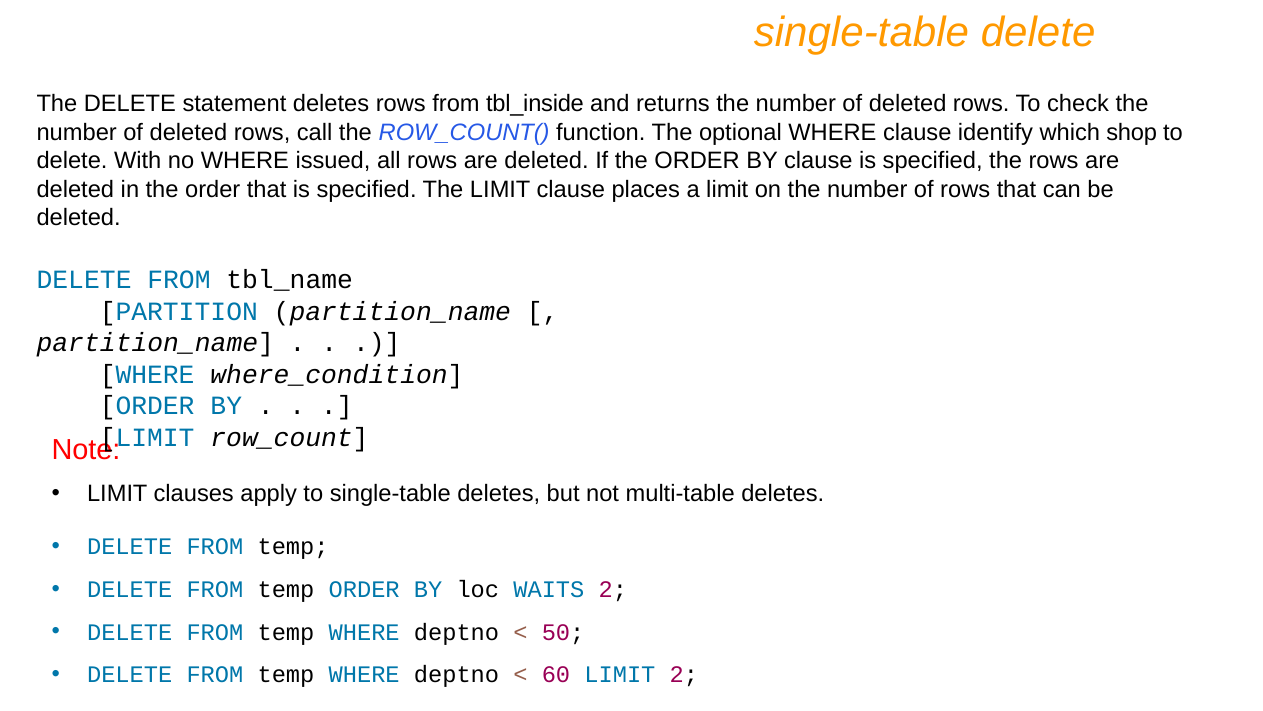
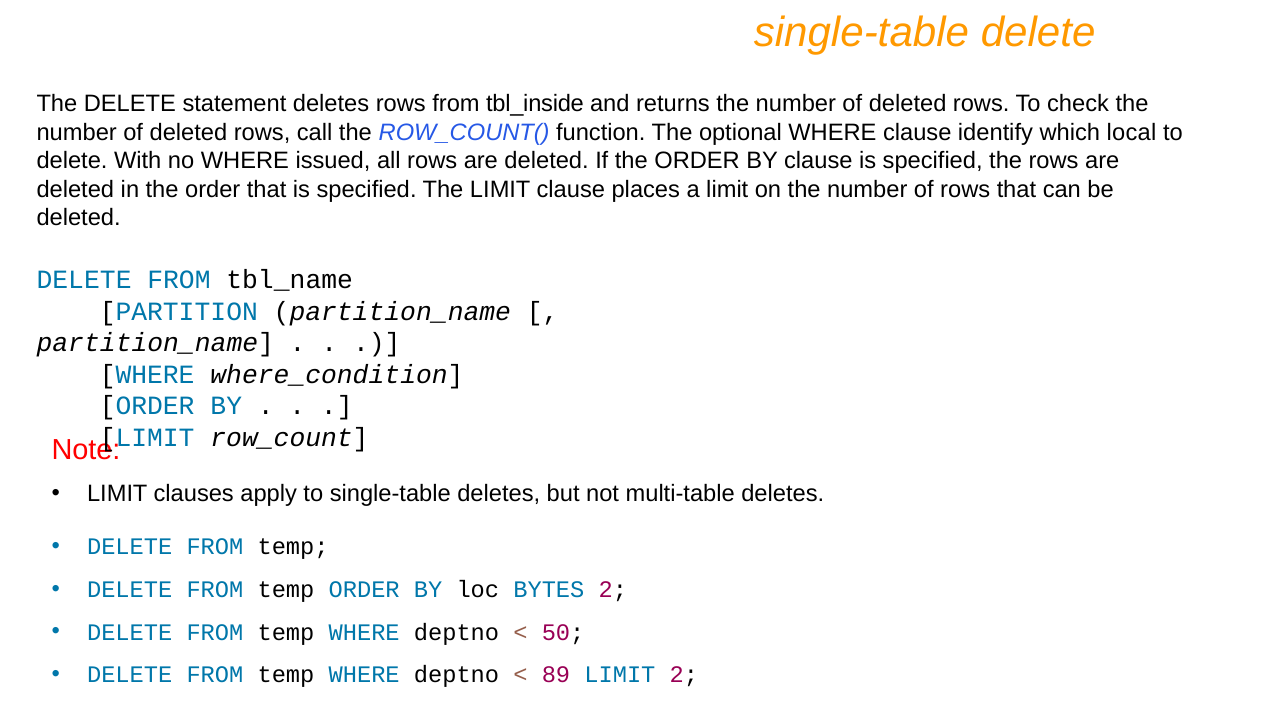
shop: shop -> local (1131, 132)
WAITS: WAITS -> BYTES (549, 589)
60: 60 -> 89 (556, 674)
